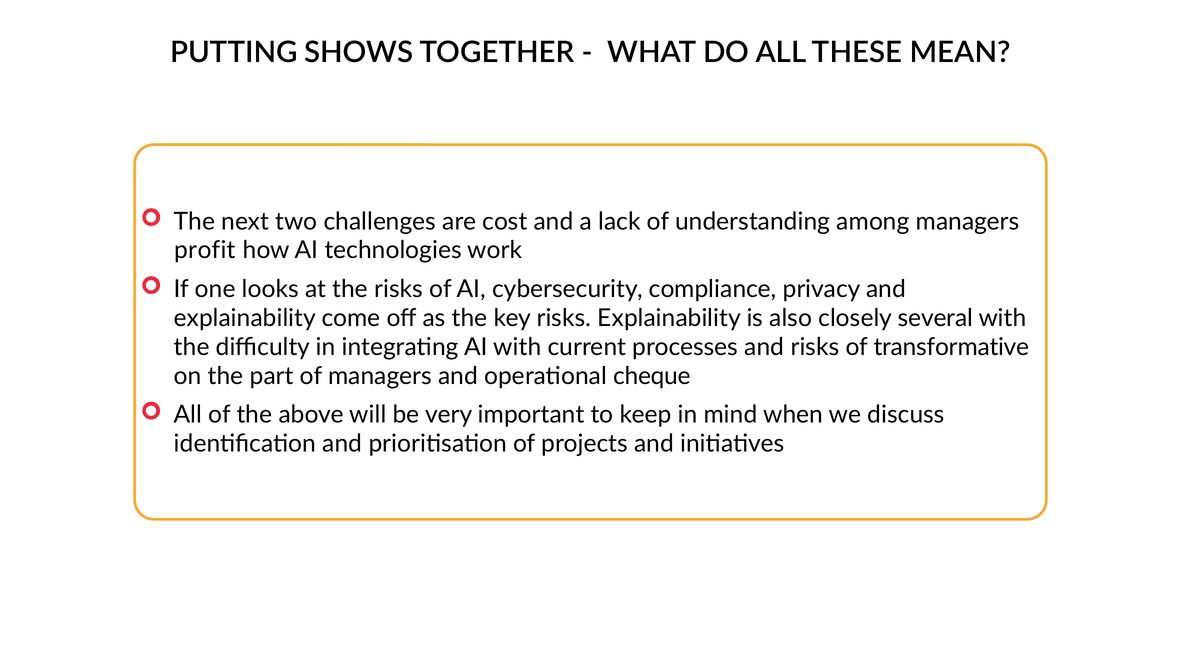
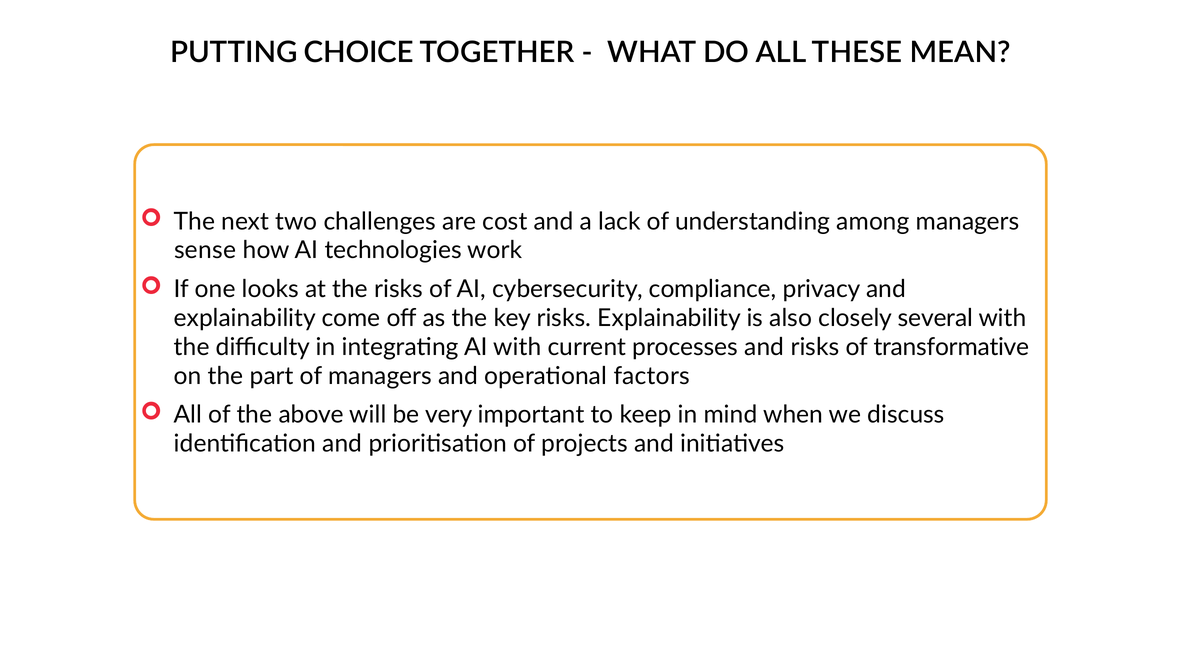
SHOWS: SHOWS -> CHOICE (359, 52)
profit: profit -> sense (205, 250)
cheque: cheque -> factors (652, 376)
